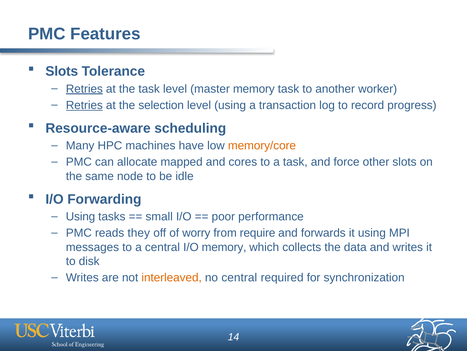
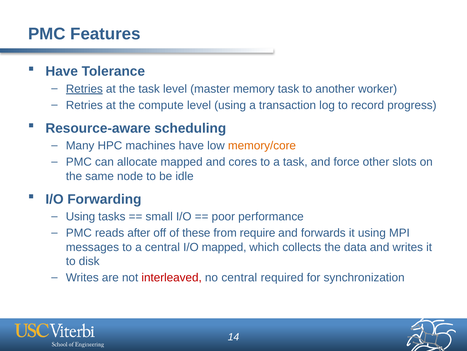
Slots: Slots -> Have (62, 71)
Retries underline: present -> none (84, 105)
selection: selection -> compute (161, 105)
they: they -> after (139, 233)
worry: worry -> these (196, 233)
I/O memory: memory -> mapped (224, 247)
interleaved colour: orange -> red (172, 277)
